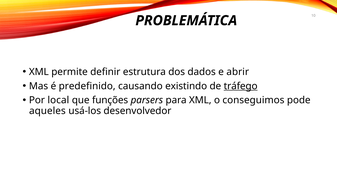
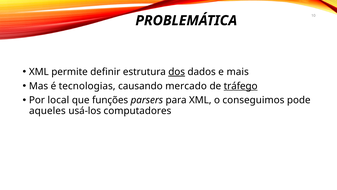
dos underline: none -> present (177, 72)
abrir: abrir -> mais (238, 72)
predefinido: predefinido -> tecnologias (87, 86)
existindo: existindo -> mercado (186, 86)
desenvolvedor: desenvolvedor -> computadores (137, 111)
